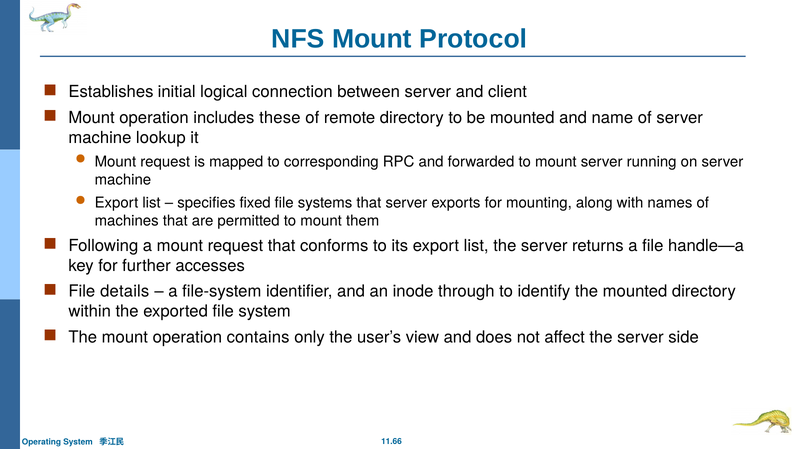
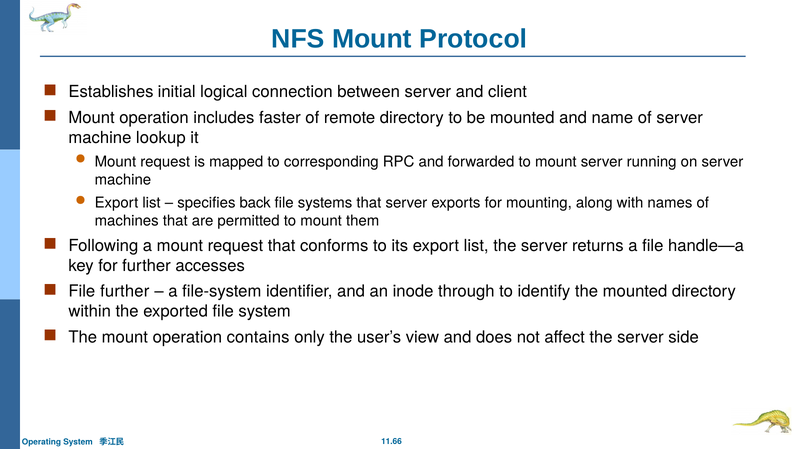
these: these -> faster (280, 118)
fixed: fixed -> back (255, 203)
File details: details -> further (125, 292)
